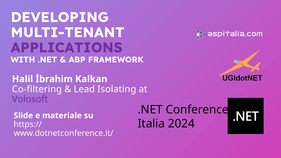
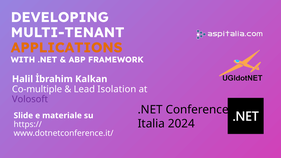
APPLICATIONS colour: purple -> orange (67, 48)
Co-filtering: Co-filtering -> Co-multiple (37, 89)
Isolating: Isolating -> Isolation (117, 89)
